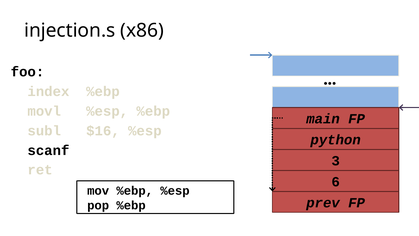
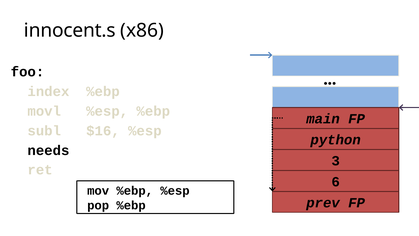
injection.s: injection.s -> innocent.s (70, 30)
scanf: scanf -> needs (48, 150)
